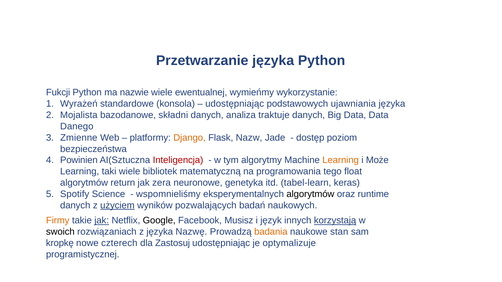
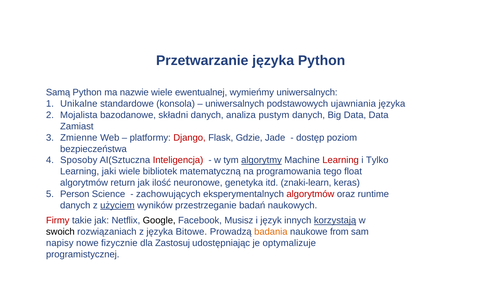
Fukcji: Fukcji -> Samą (58, 93)
wymieńmy wykorzystanie: wykorzystanie -> uniwersalnych (307, 93)
Wyrażeń: Wyrażeń -> Unikalne (79, 104)
udostępniając: udostępniając -> uniwersalnych (235, 104)
traktuje: traktuje -> pustym (274, 115)
Danego: Danego -> Zamiast (77, 127)
Django colour: orange -> red (189, 138)
Nazw: Nazw -> Gdzie (249, 138)
Powinien: Powinien -> Sposoby (79, 160)
algorytmy underline: none -> present (261, 160)
Learning colour: orange -> red (341, 160)
Może: Może -> Tylko (377, 160)
taki: taki -> jaki (109, 172)
zera: zera -> ilość (162, 183)
tabel-learn: tabel-learn -> znaki-learn (306, 183)
Spotify: Spotify -> Person (75, 194)
wspomnieliśmy: wspomnieliśmy -> zachowujących (168, 194)
algorytmów colour: black -> red (310, 194)
pozwalających: pozwalających -> przestrzeganie (206, 206)
Firmy colour: orange -> red (58, 221)
jak underline: present -> none (102, 221)
Nazwę: Nazwę -> Bitowe (191, 232)
stan: stan -> from (339, 232)
kropkę: kropkę -> napisy (60, 243)
czterech: czterech -> fizycznie (119, 243)
